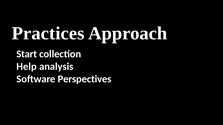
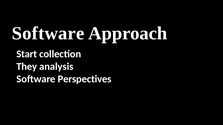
Practices: Practices -> Software (48, 33)
Help: Help -> They (27, 67)
